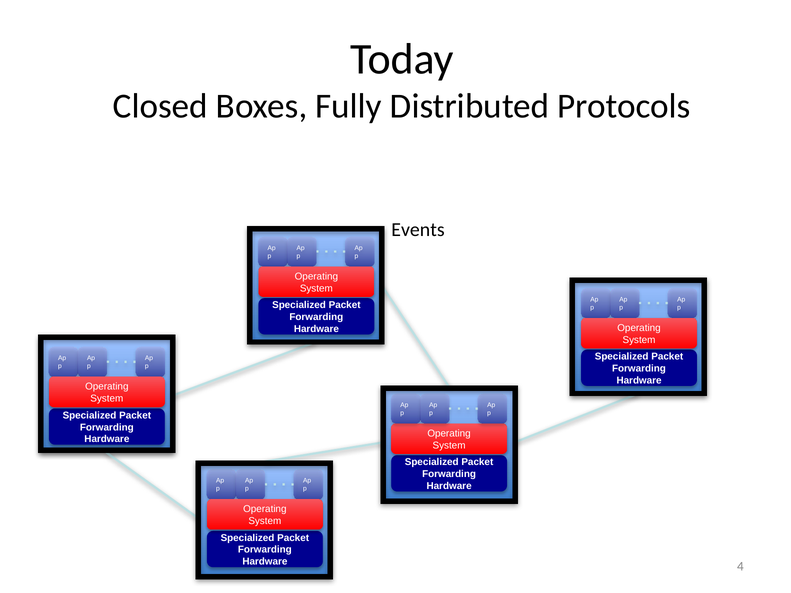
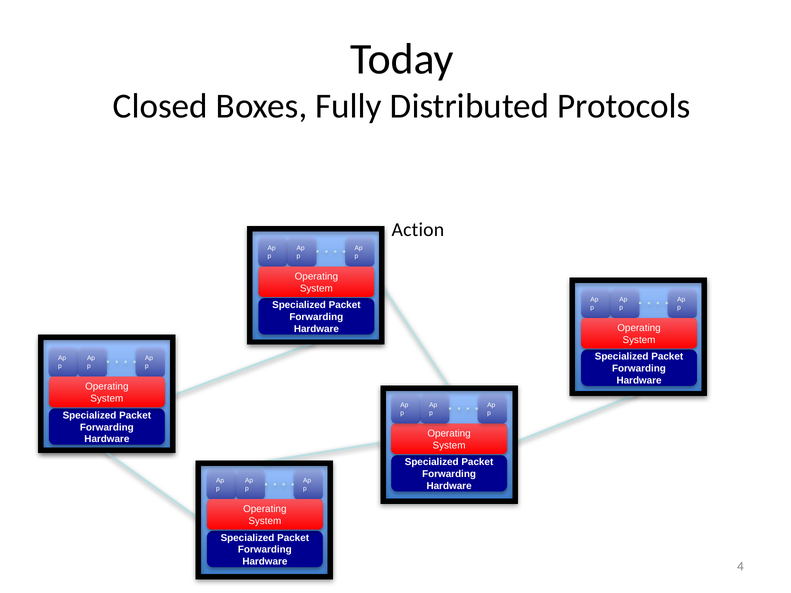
Events: Events -> Action (418, 230)
